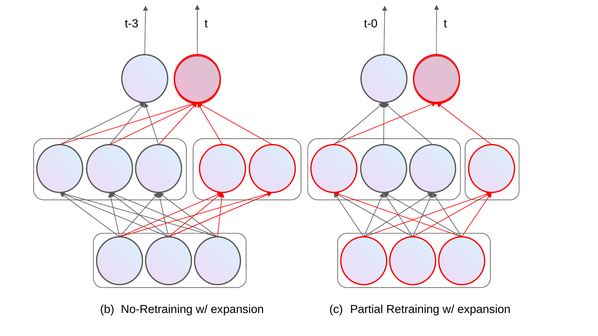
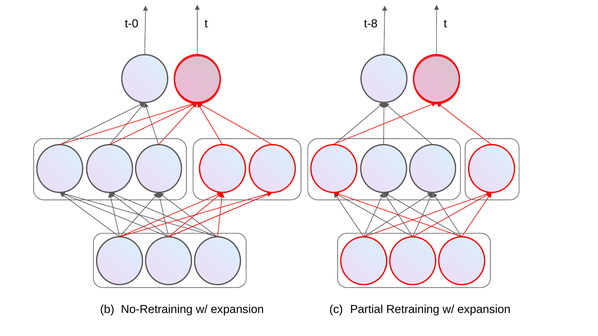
t-3: t-3 -> t-0 (132, 24)
t-0: t-0 -> t-8 (371, 24)
